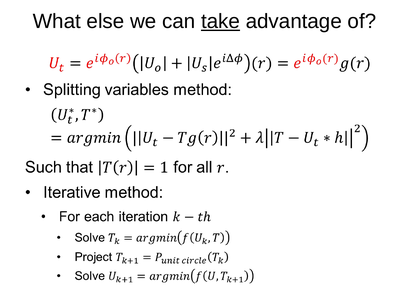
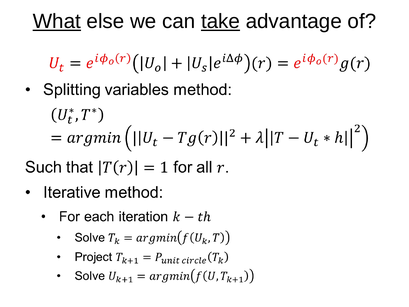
What underline: none -> present (57, 21)
